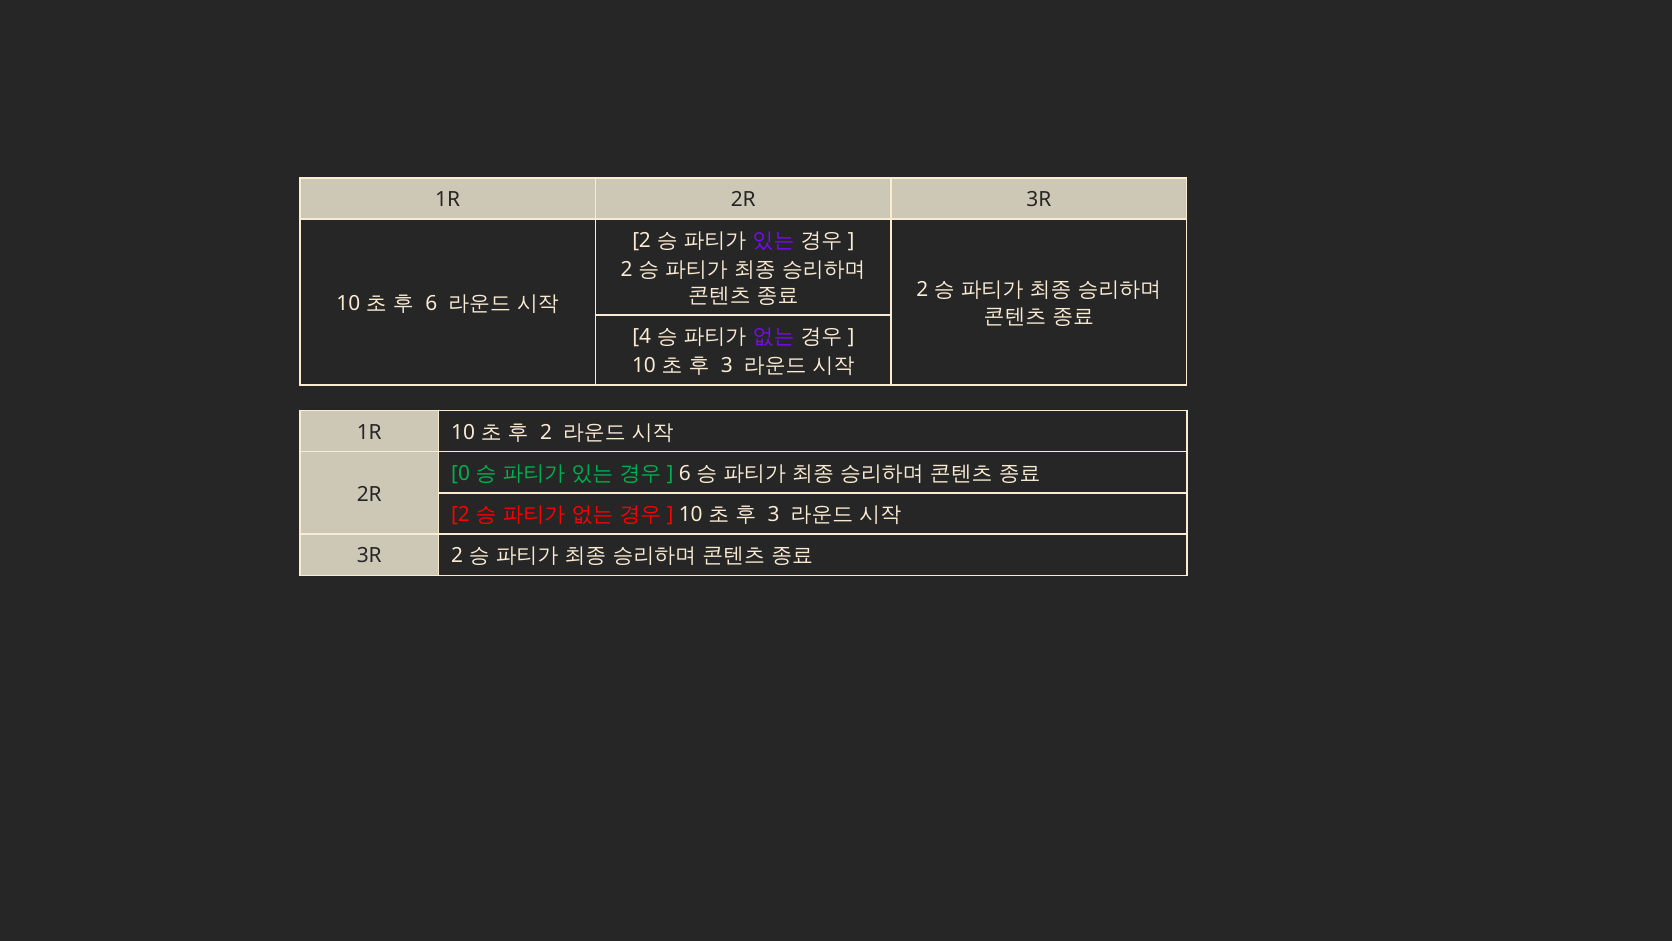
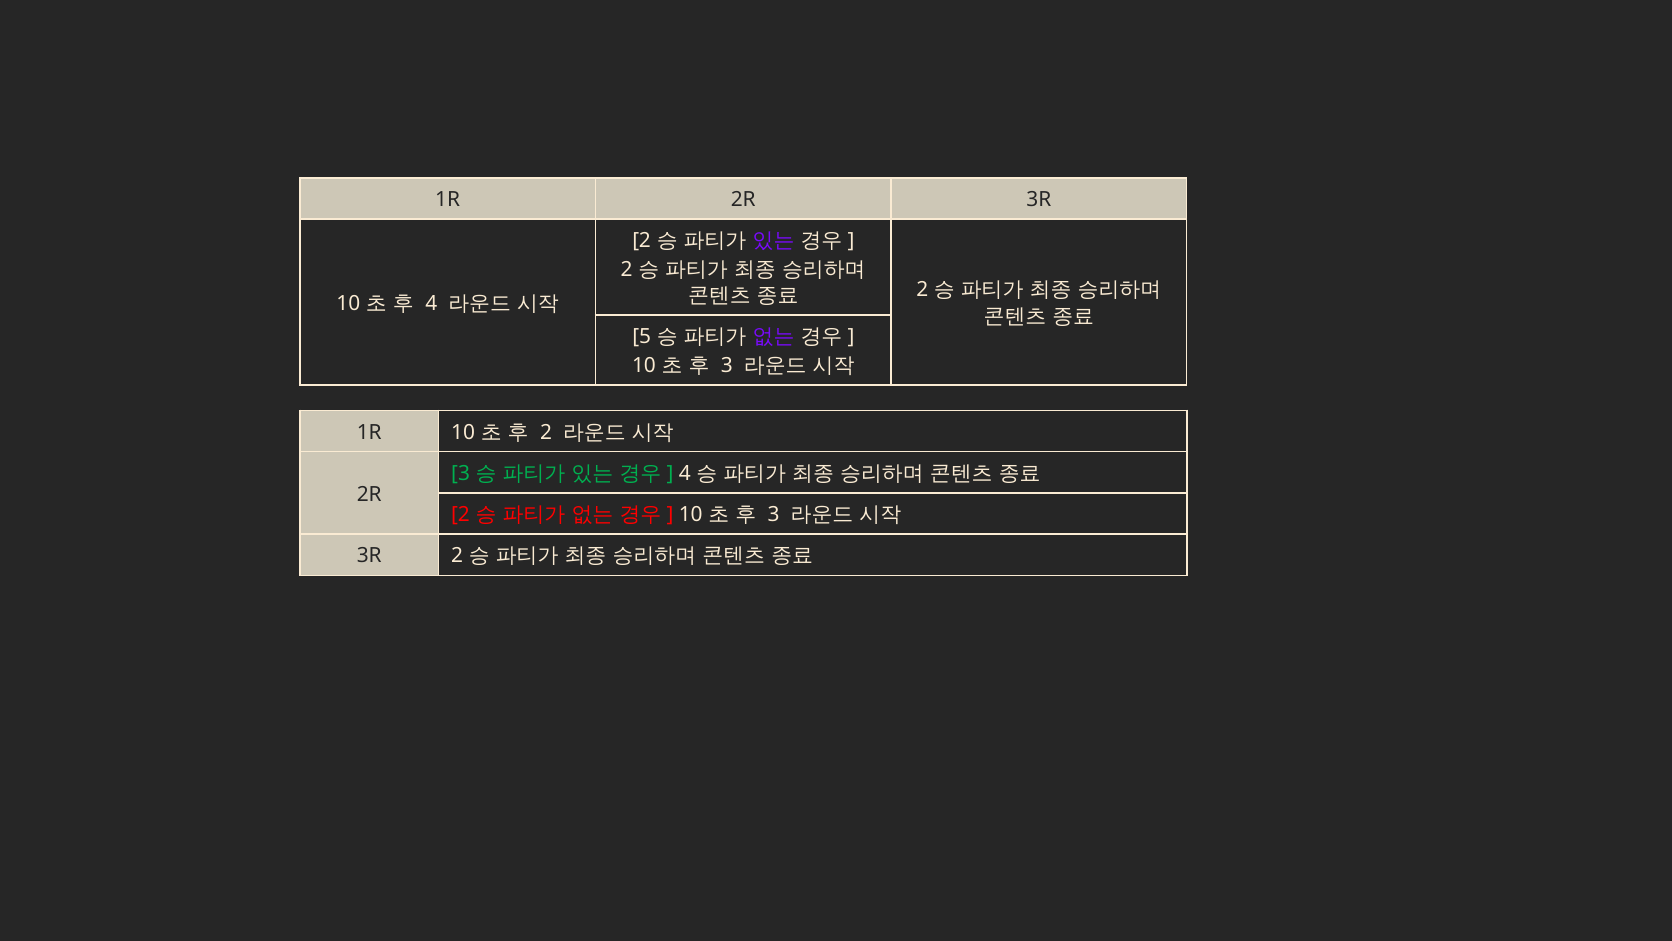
6: 6 -> 4 (431, 303)
4: 4 -> 5 (642, 337)
0: 0 -> 3 (461, 473)
6: 6 -> 4 (685, 473)
